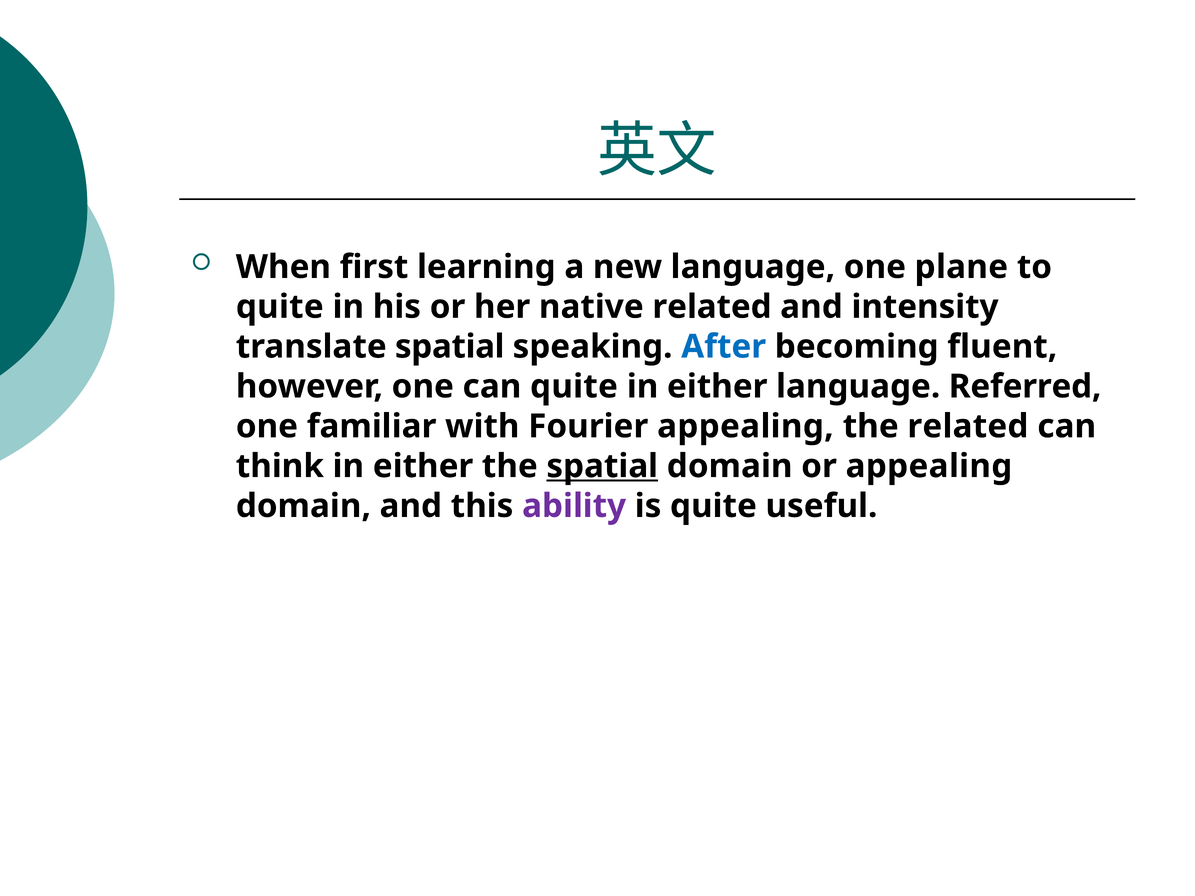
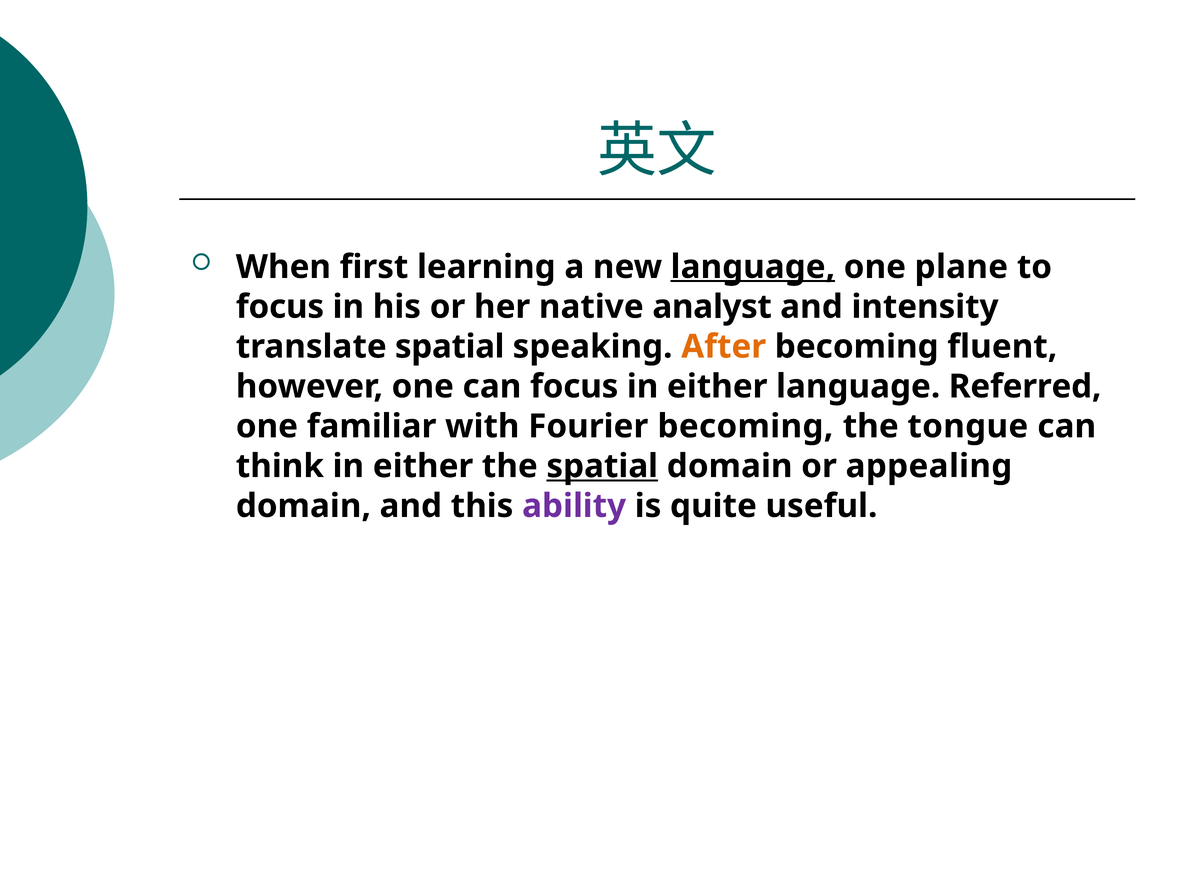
language underline: none -> present (753, 267)
quite: quite -> focus (280, 307)
native related: related -> analyst (712, 307)
After colour: blue -> orange (724, 347)
can quite: quite -> focus (574, 387)
Fourier appealing: appealing -> becoming (745, 426)
the related: related -> tongue (968, 426)
